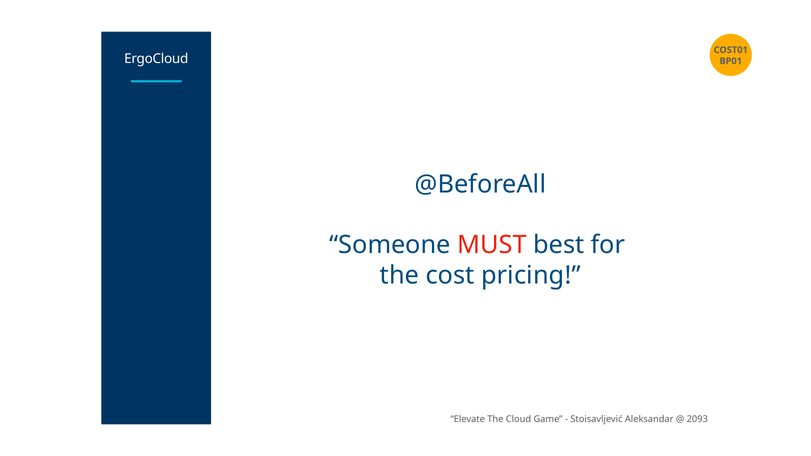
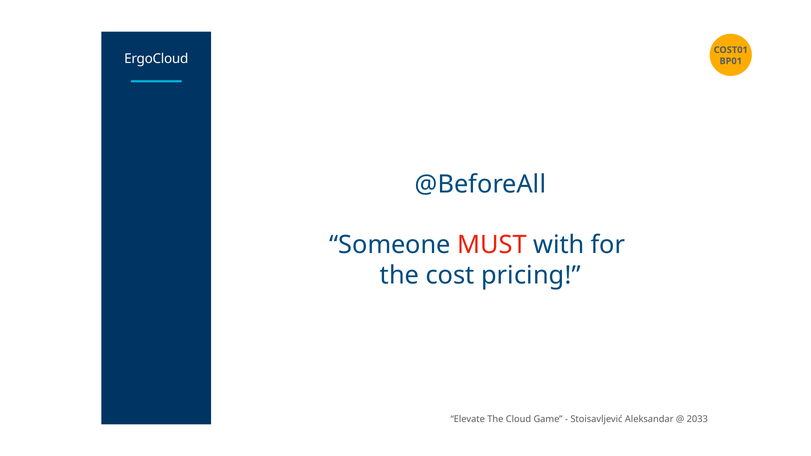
best: best -> with (559, 245)
2093: 2093 -> 2033 (697, 419)
